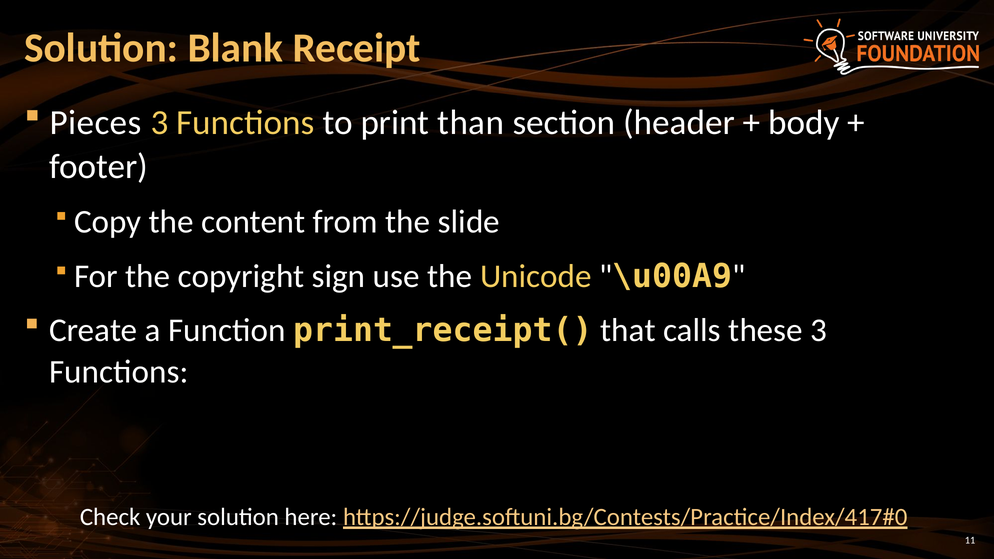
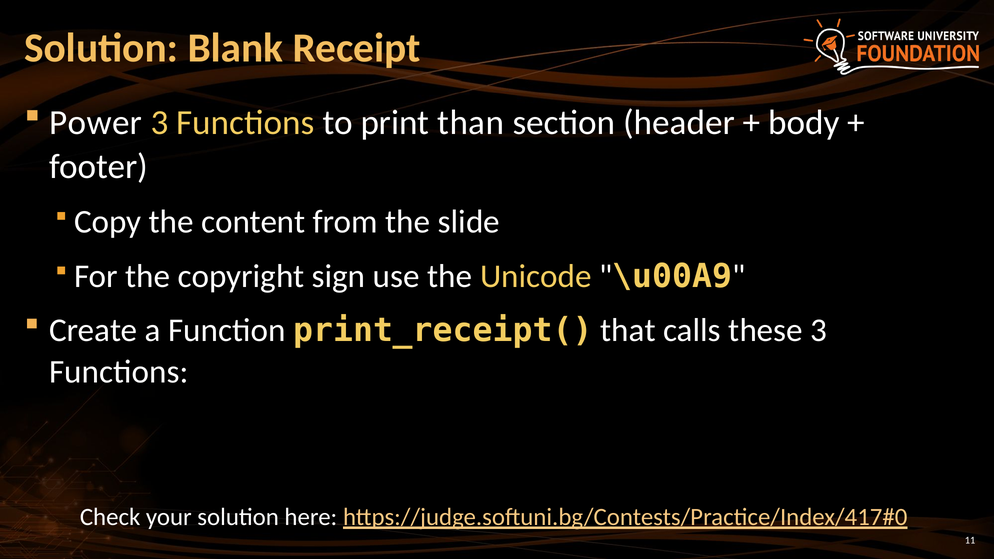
Pieces: Pieces -> Power (96, 122)
